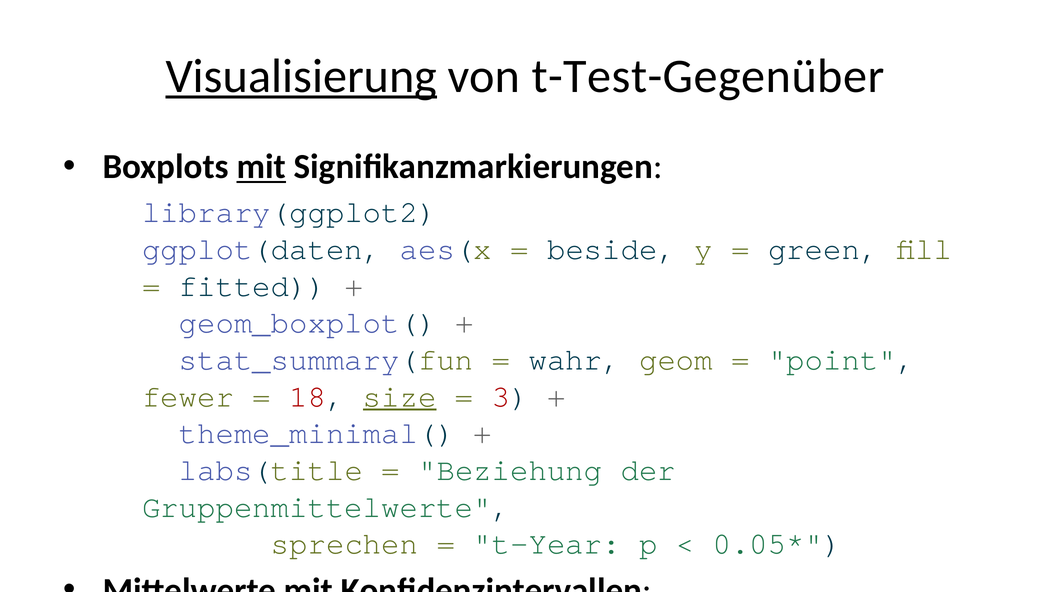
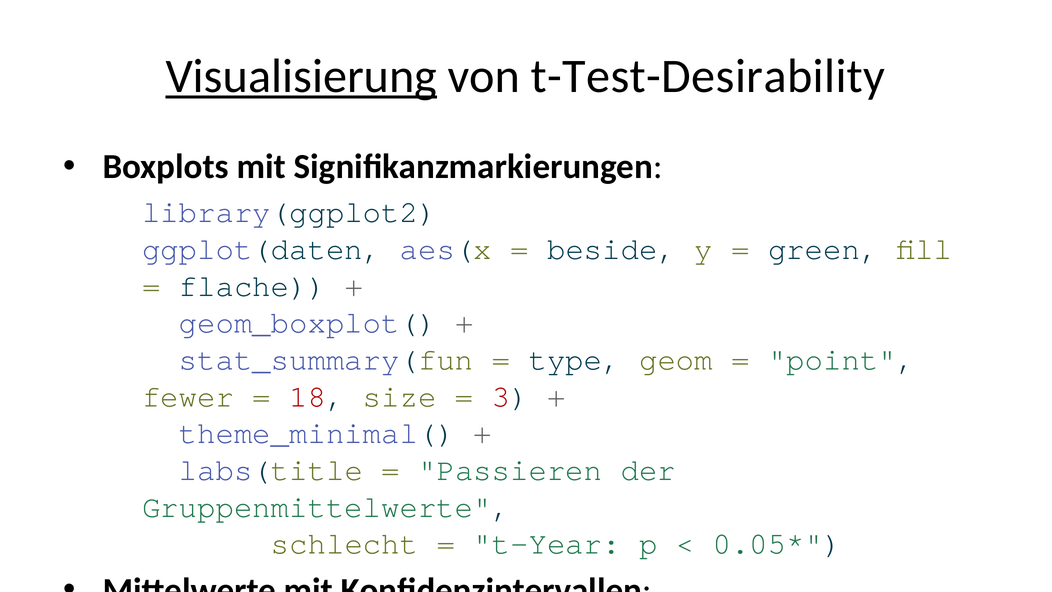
t-Test-Gegenüber: t-Test-Gegenüber -> t-Test-Desirability (708, 76)
mit underline: present -> none (261, 167)
fitted: fitted -> flache (252, 286)
wahr: wahr -> type (575, 359)
size underline: present -> none (400, 396)
Beziehung: Beziehung -> Passieren (510, 470)
sprechen: sprechen -> schlecht (345, 543)
